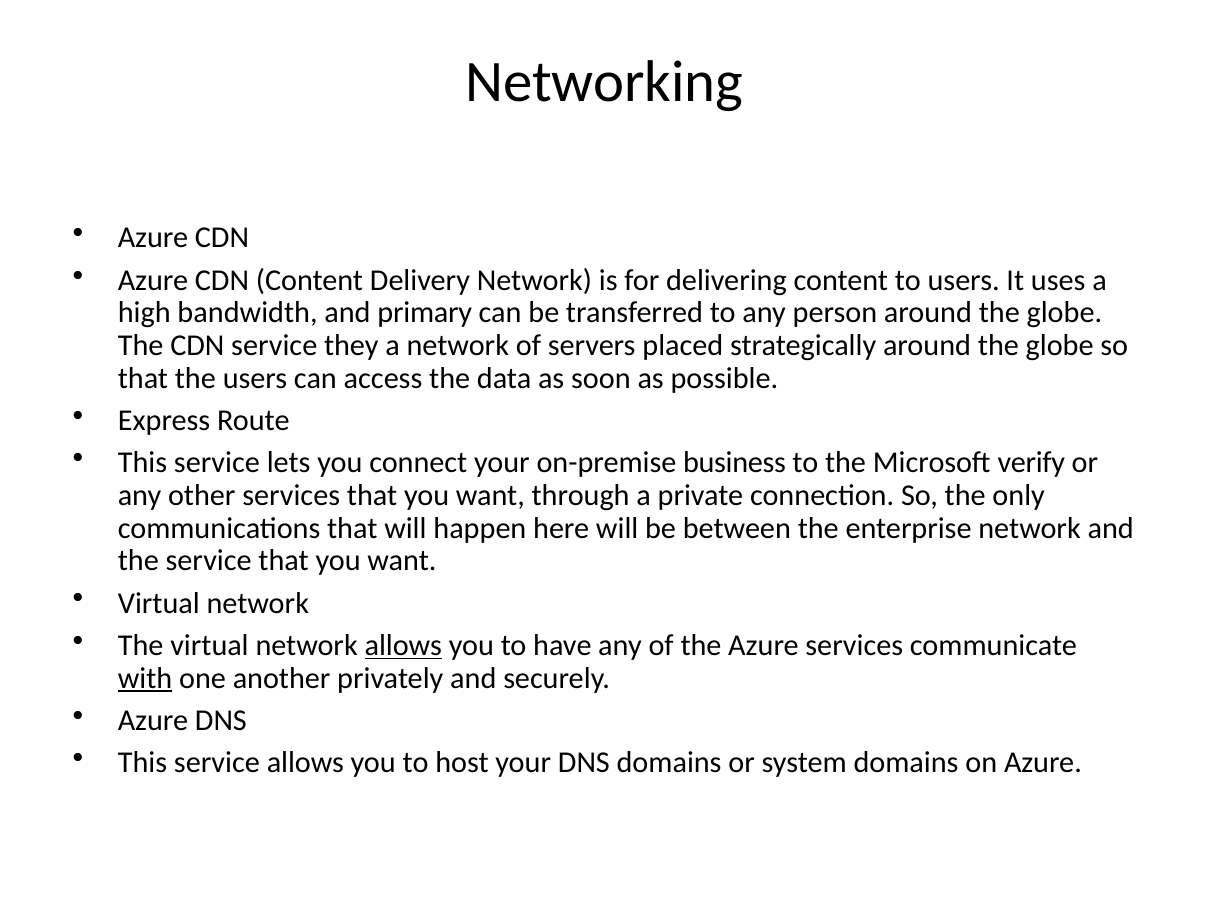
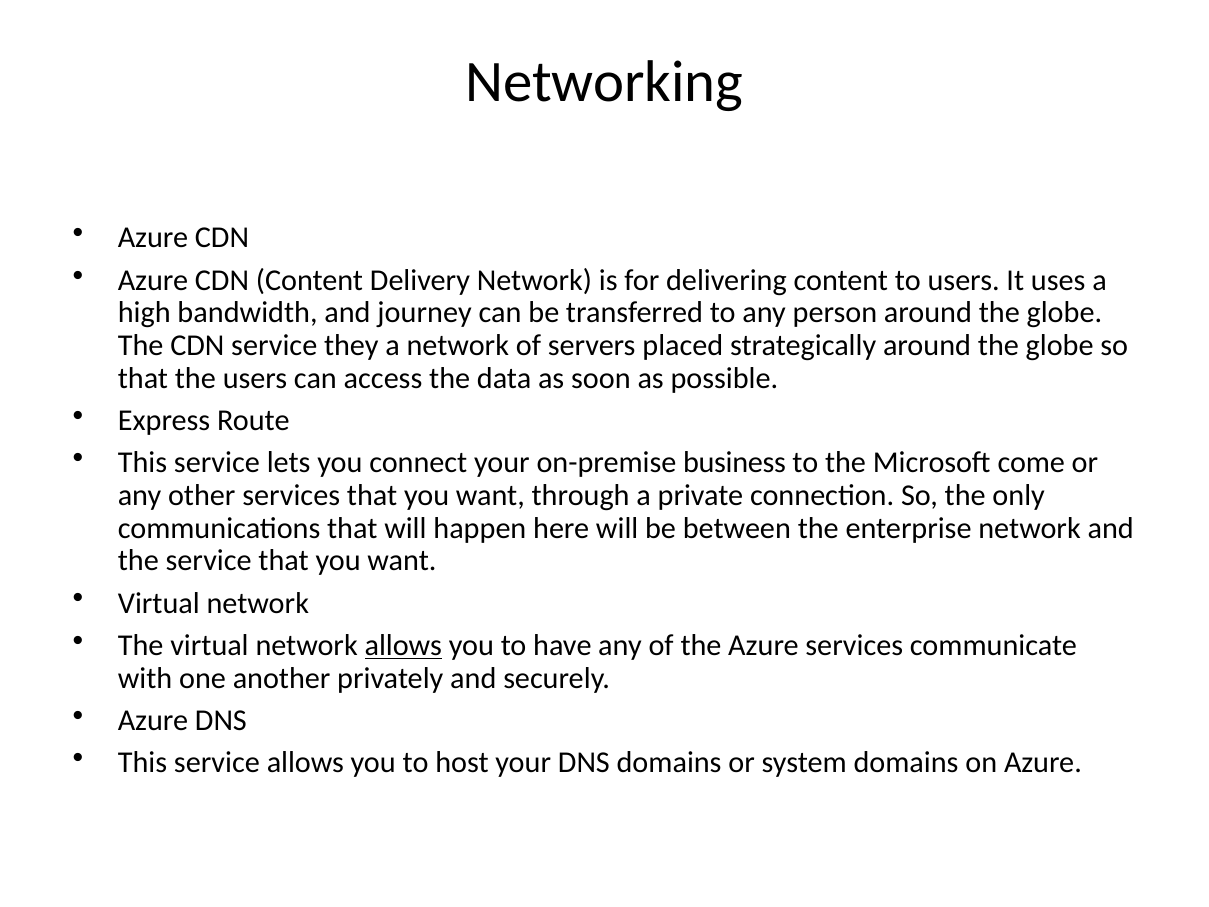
primary: primary -> journey (425, 313)
verify: verify -> come (1031, 463)
with underline: present -> none (145, 678)
